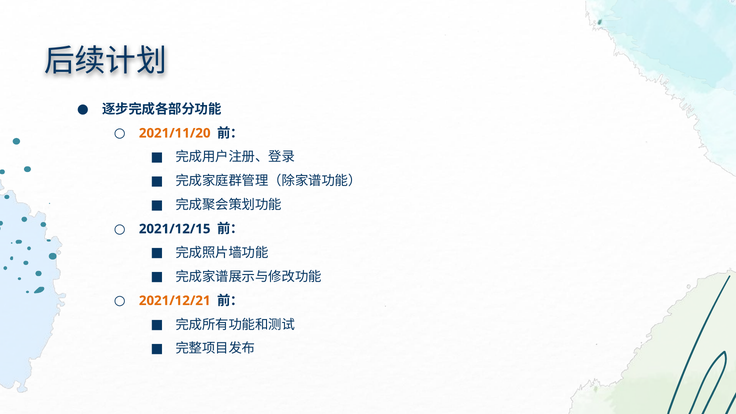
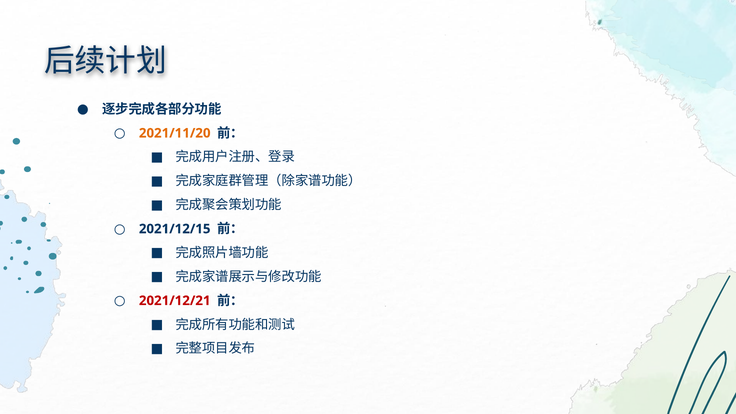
2021/12/21 colour: orange -> red (175, 301)
